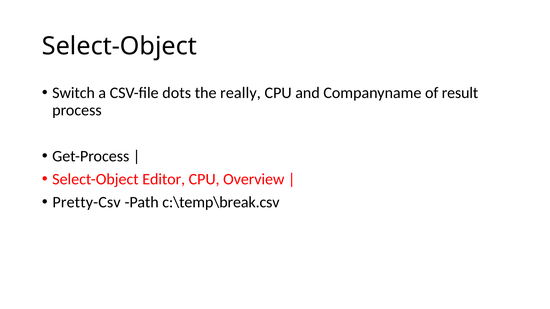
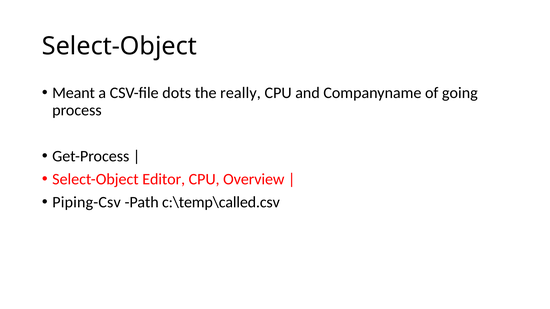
Switch: Switch -> Meant (74, 93)
result: result -> going (460, 93)
Pretty-Csv: Pretty-Csv -> Piping-Csv (87, 203)
c:\temp\break.csv: c:\temp\break.csv -> c:\temp\called.csv (221, 203)
